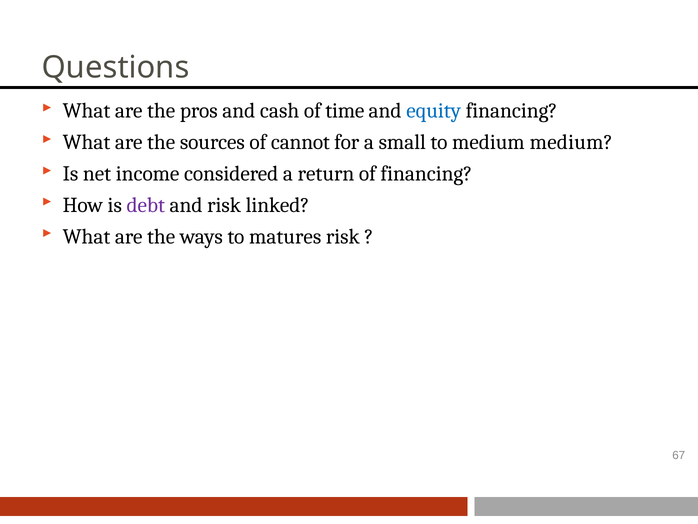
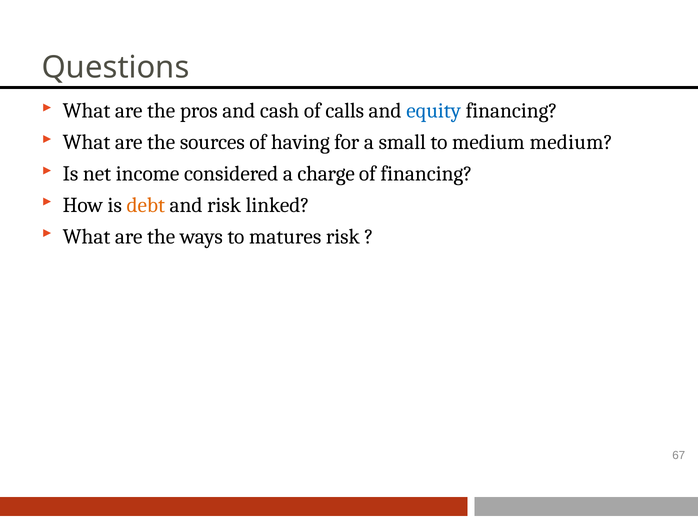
time: time -> calls (345, 111)
cannot: cannot -> having (300, 142)
return: return -> charge (326, 174)
debt colour: purple -> orange (146, 205)
